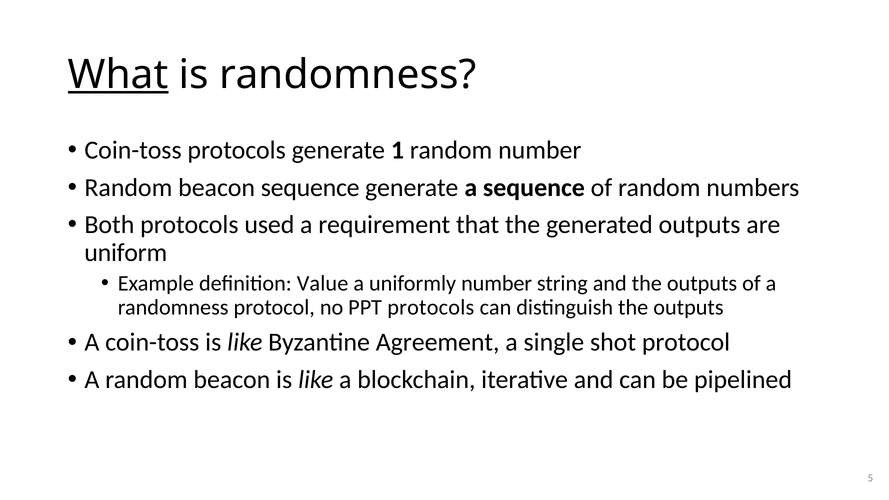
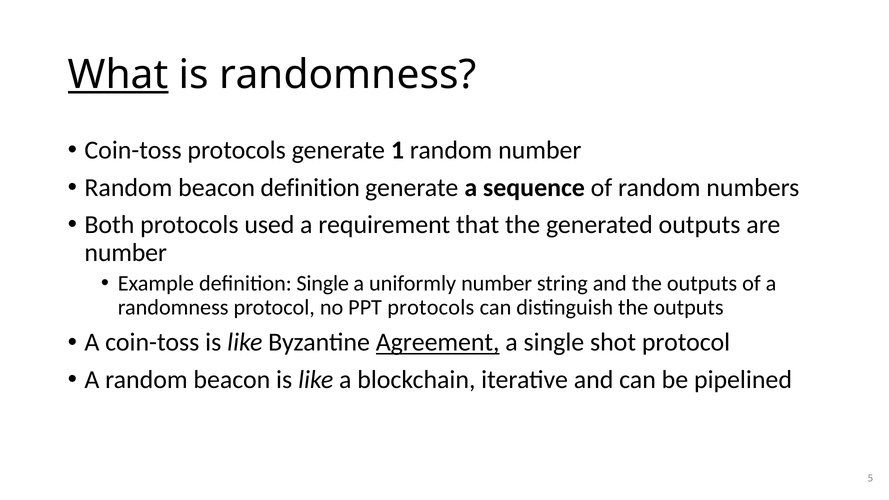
beacon sequence: sequence -> definition (310, 187)
uniform: uniform -> number (126, 253)
definition Value: Value -> Single (323, 283)
Agreement underline: none -> present (438, 342)
